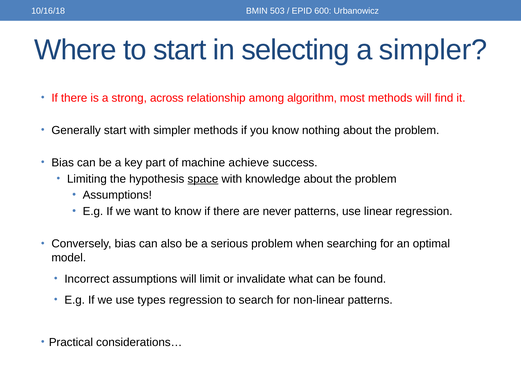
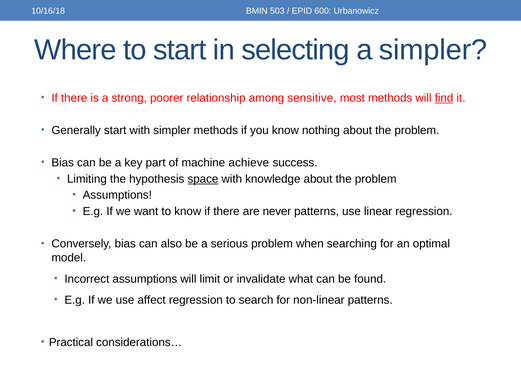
across: across -> poorer (167, 98)
algorithm: algorithm -> sensitive (312, 98)
find underline: none -> present (444, 98)
types: types -> affect (152, 300)
